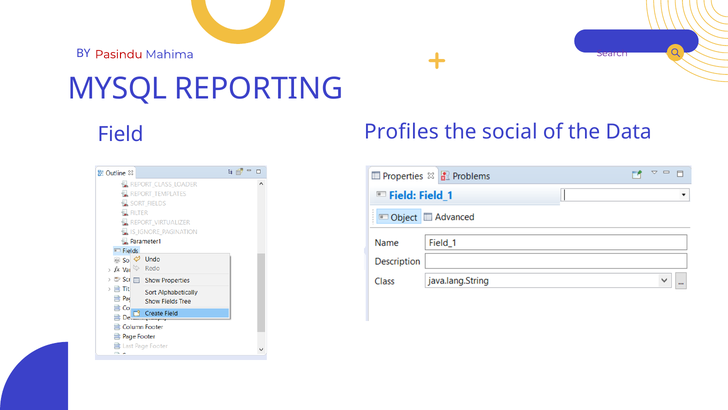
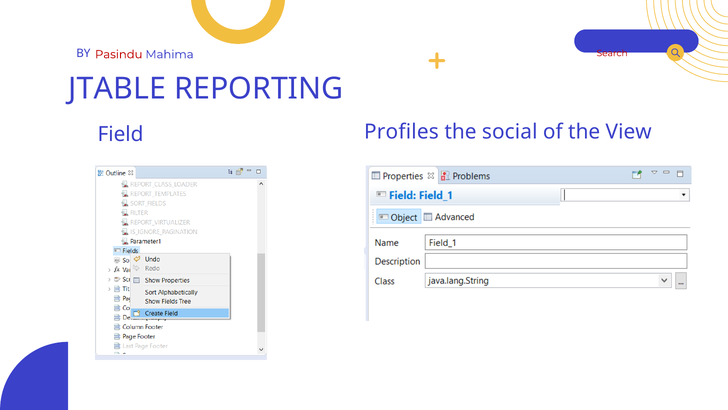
Search colour: purple -> red (612, 53)
MYSQL: MYSQL -> JTABLE (117, 89)
Data: Data -> View (629, 132)
